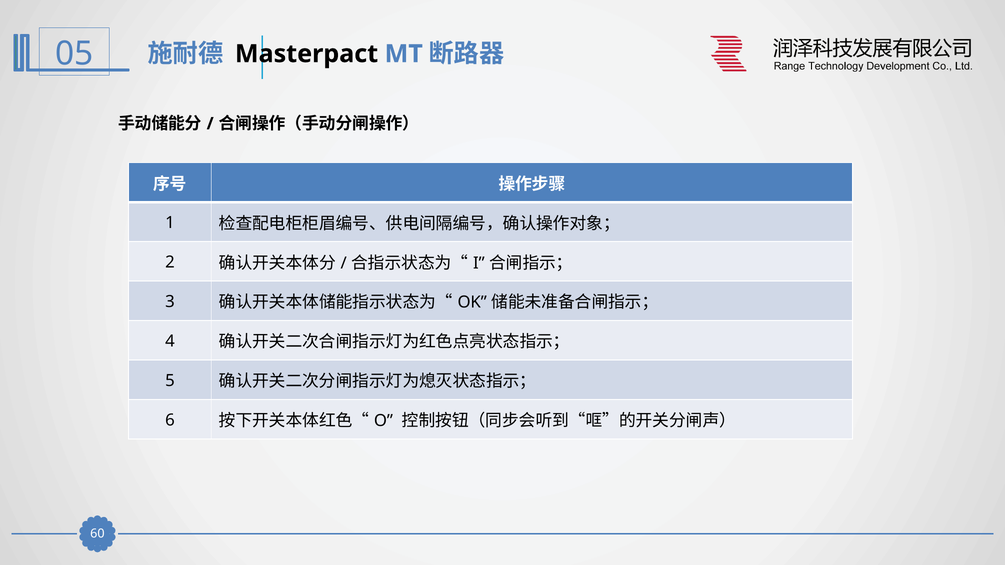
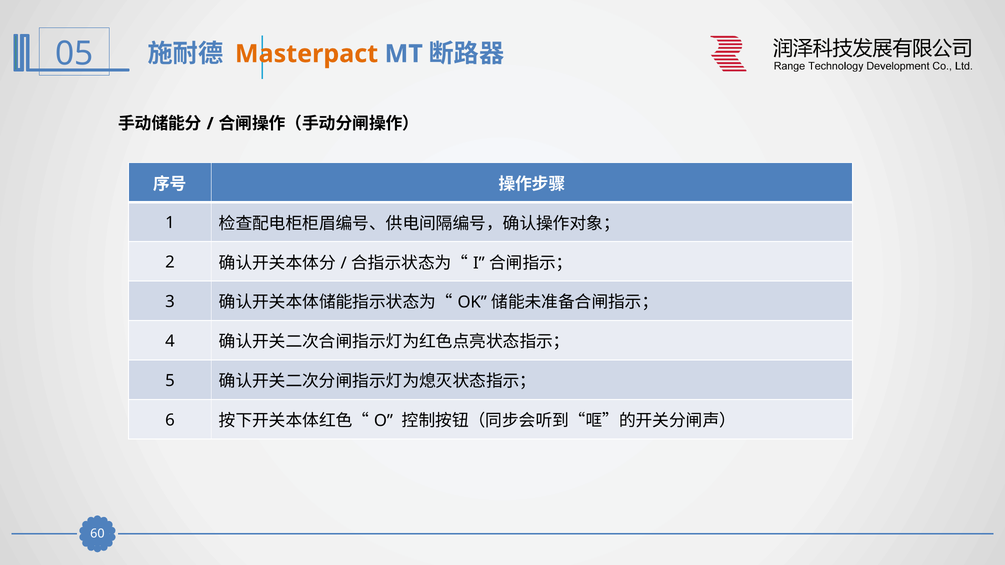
Masterpact colour: black -> orange (306, 54)
